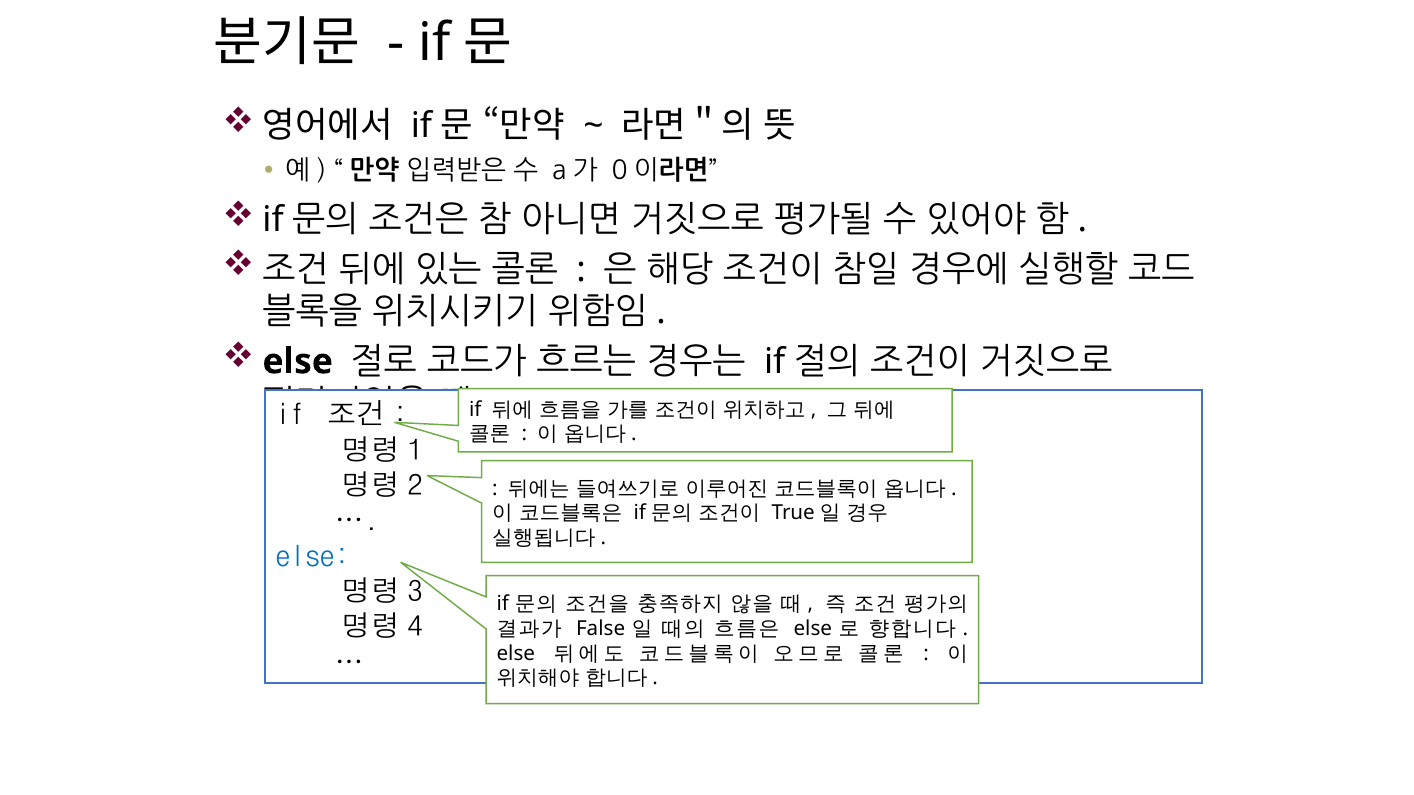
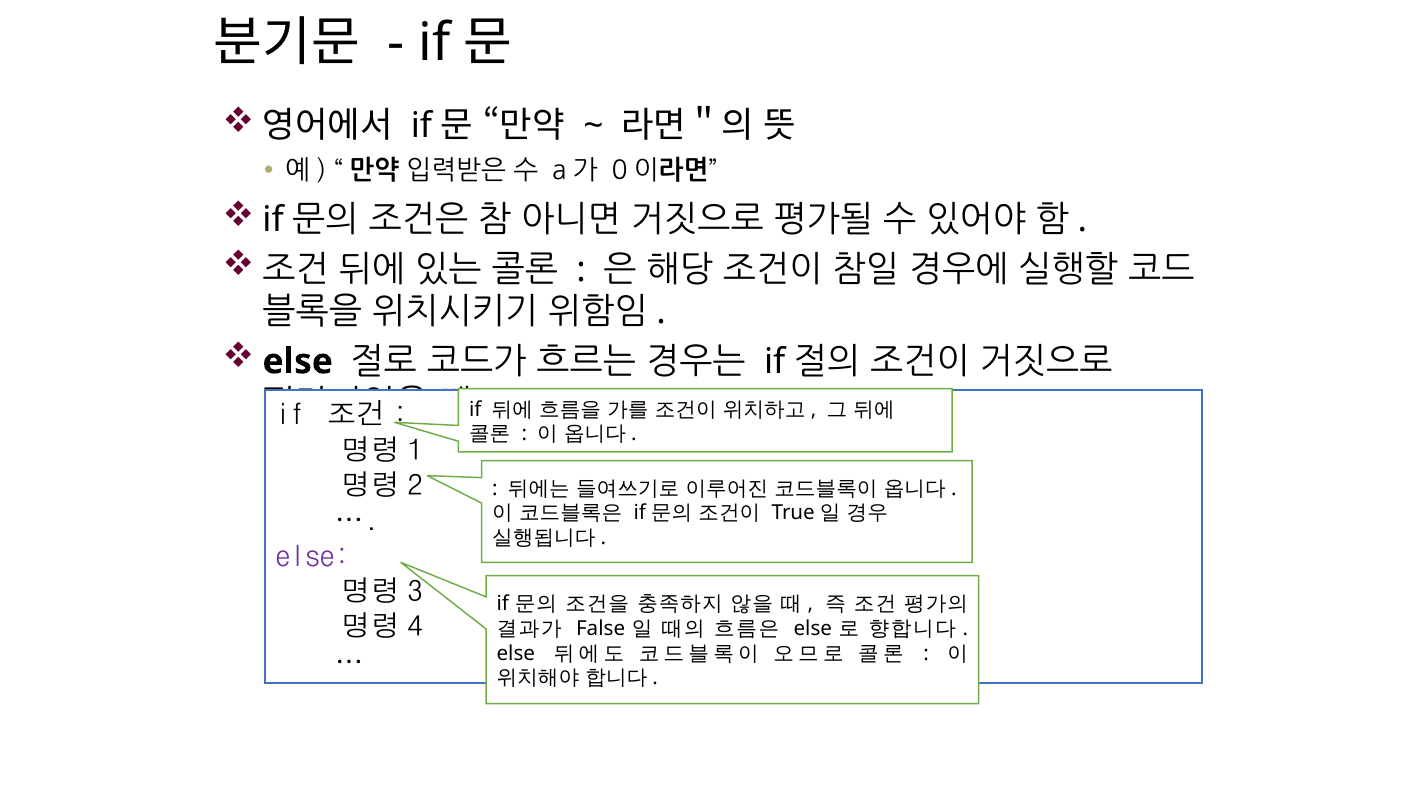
else colour: blue -> purple (312, 557)
